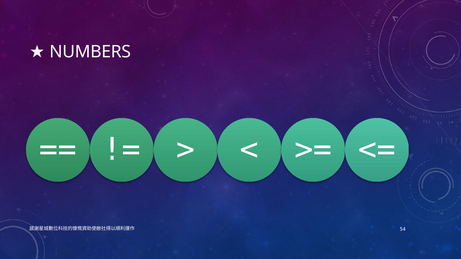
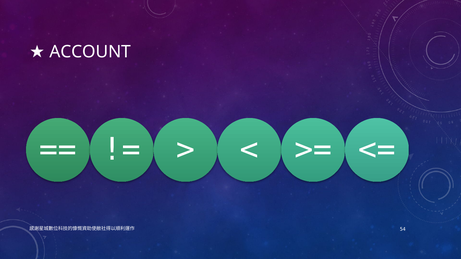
NUMBERS: NUMBERS -> ACCOUNT (90, 52)
